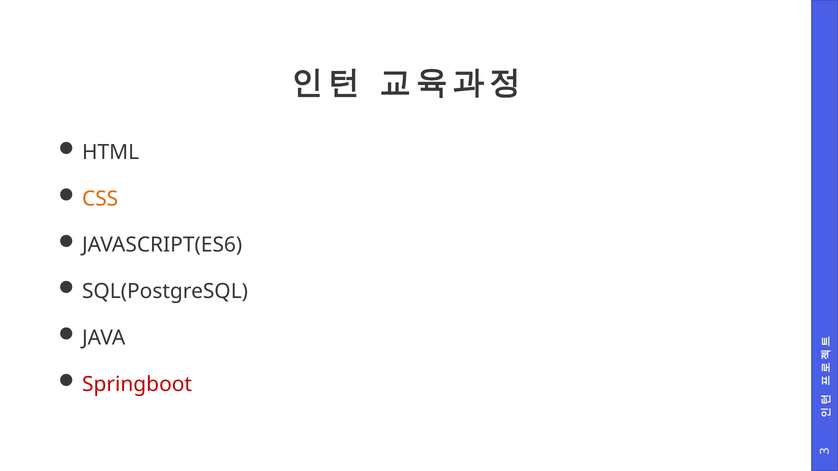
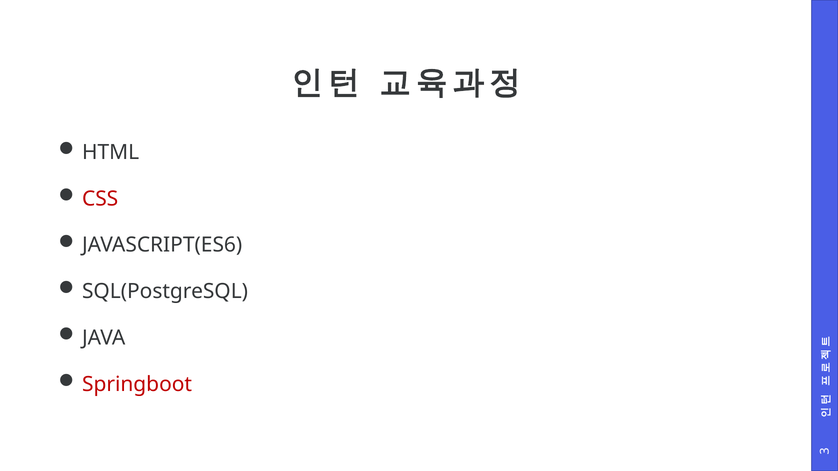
CSS colour: orange -> red (100, 199)
